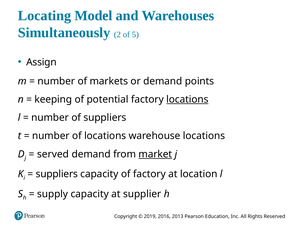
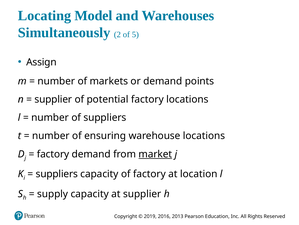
keeping: keeping -> supplier (53, 99)
locations underline: present -> none (187, 99)
of locations: locations -> ensuring (105, 135)
served: served -> factory (53, 154)
